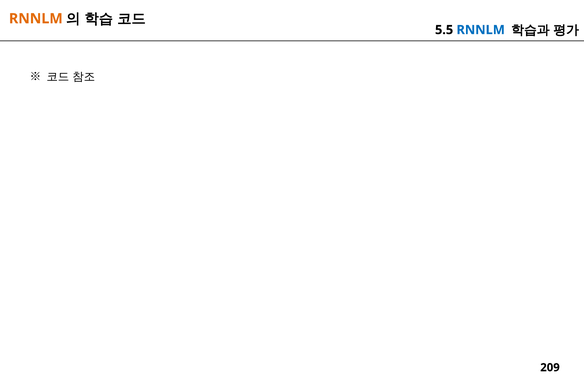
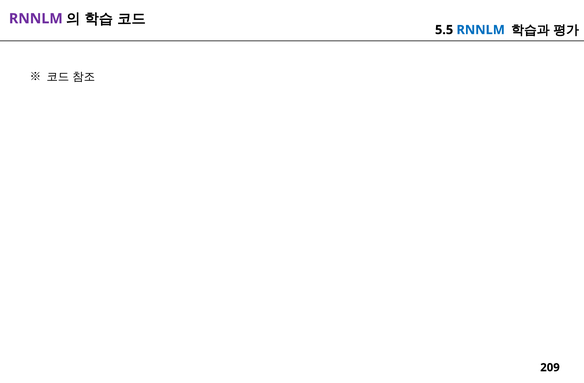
RNNLM colour: orange -> purple (36, 19)
